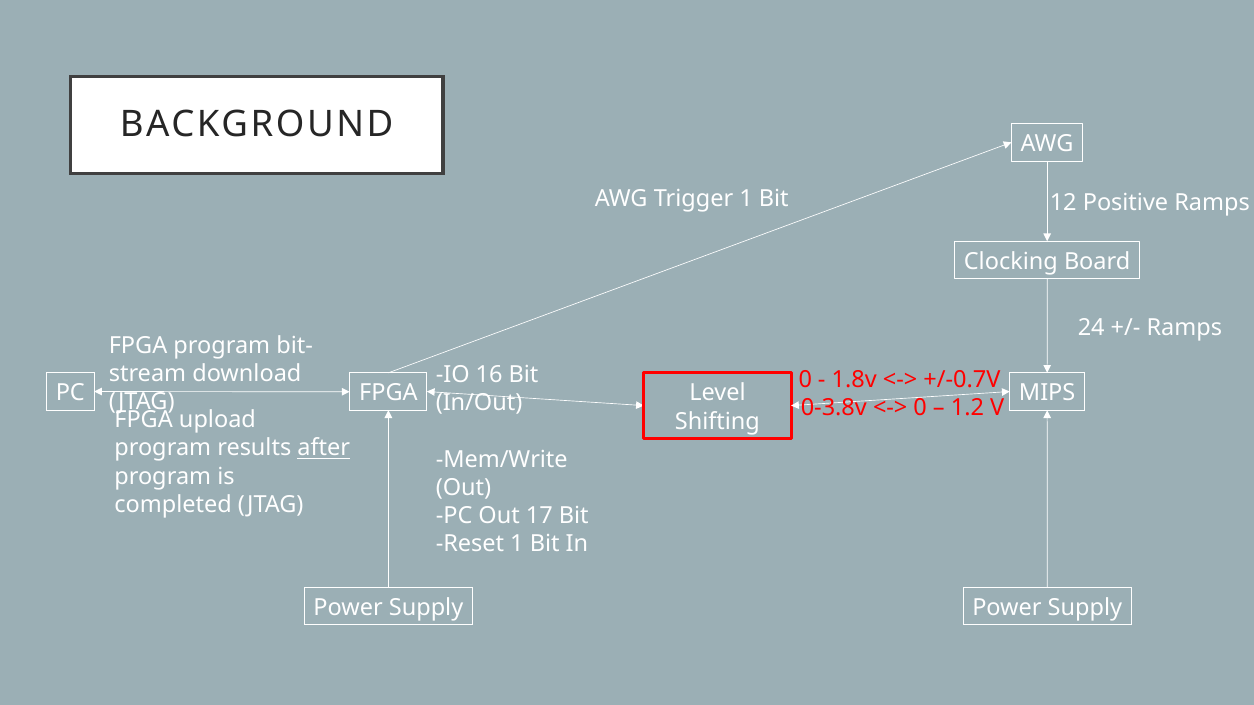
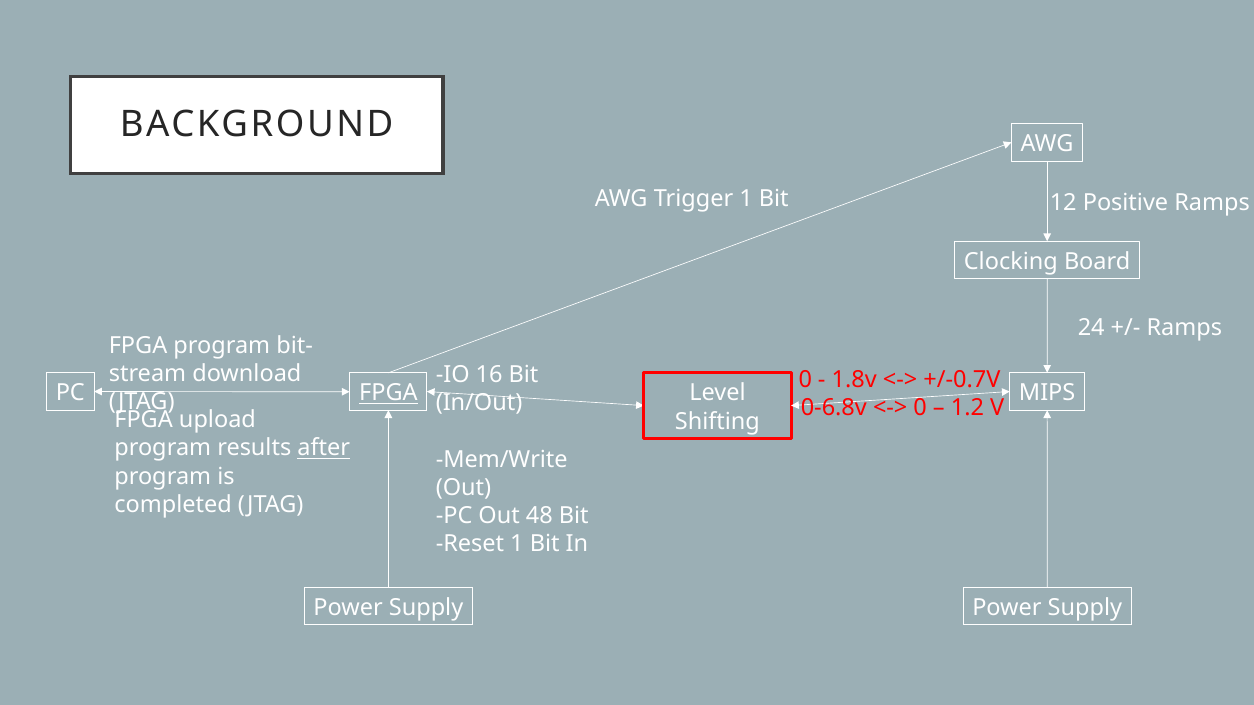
FPGA underline: none -> present (388, 393)
0-3.8v: 0-3.8v -> 0-6.8v (834, 408)
17: 17 -> 48 (539, 516)
